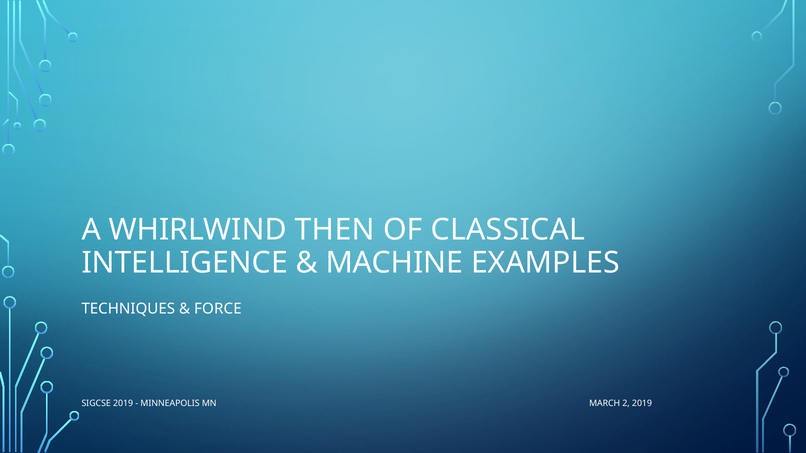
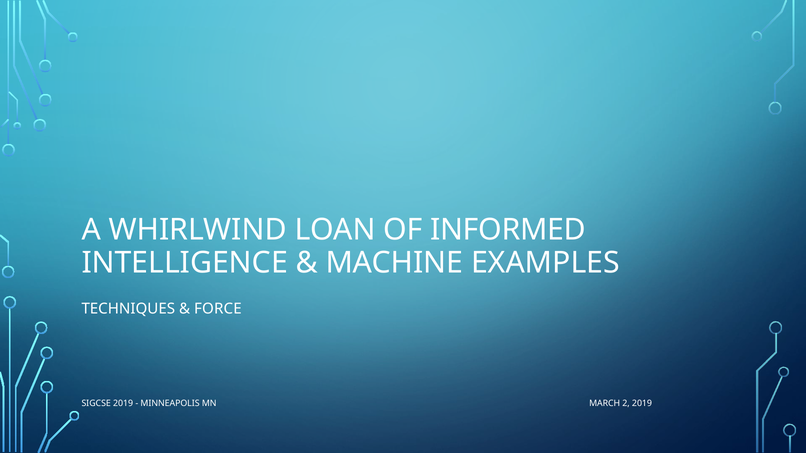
THEN: THEN -> LOAN (335, 230)
CLASSICAL: CLASSICAL -> INFORMED (508, 230)
